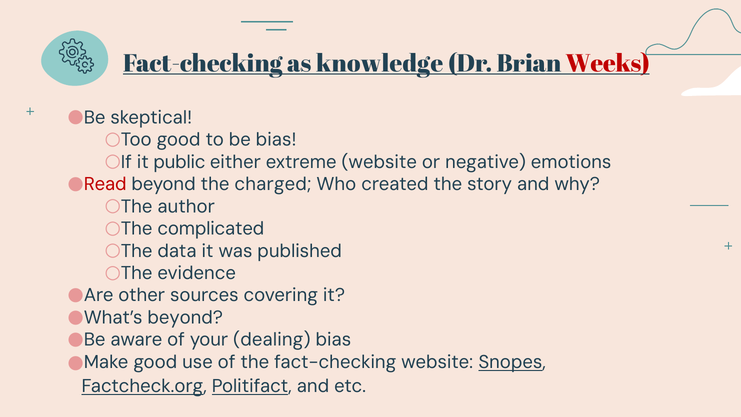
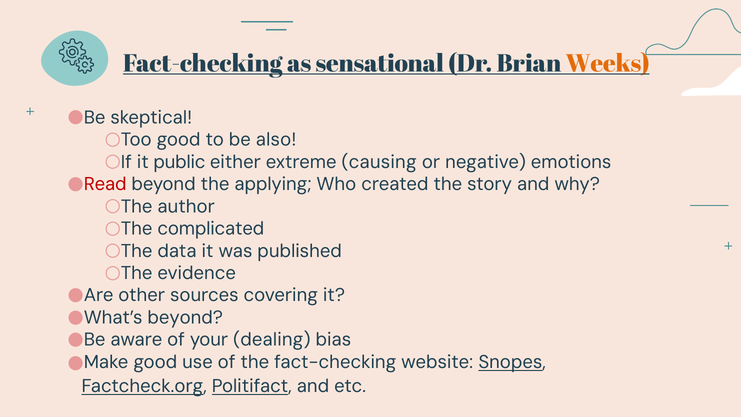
knowledge: knowledge -> sensational (380, 63)
Weeks colour: red -> orange (608, 63)
be bias: bias -> also (276, 140)
extreme website: website -> causing (379, 162)
charged: charged -> applying (273, 184)
